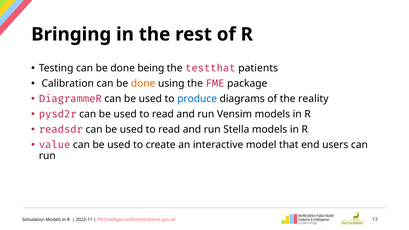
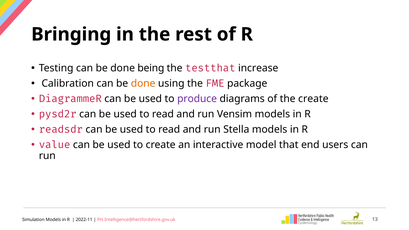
patients: patients -> increase (258, 68)
produce colour: blue -> purple (197, 99)
the reality: reality -> create (313, 99)
